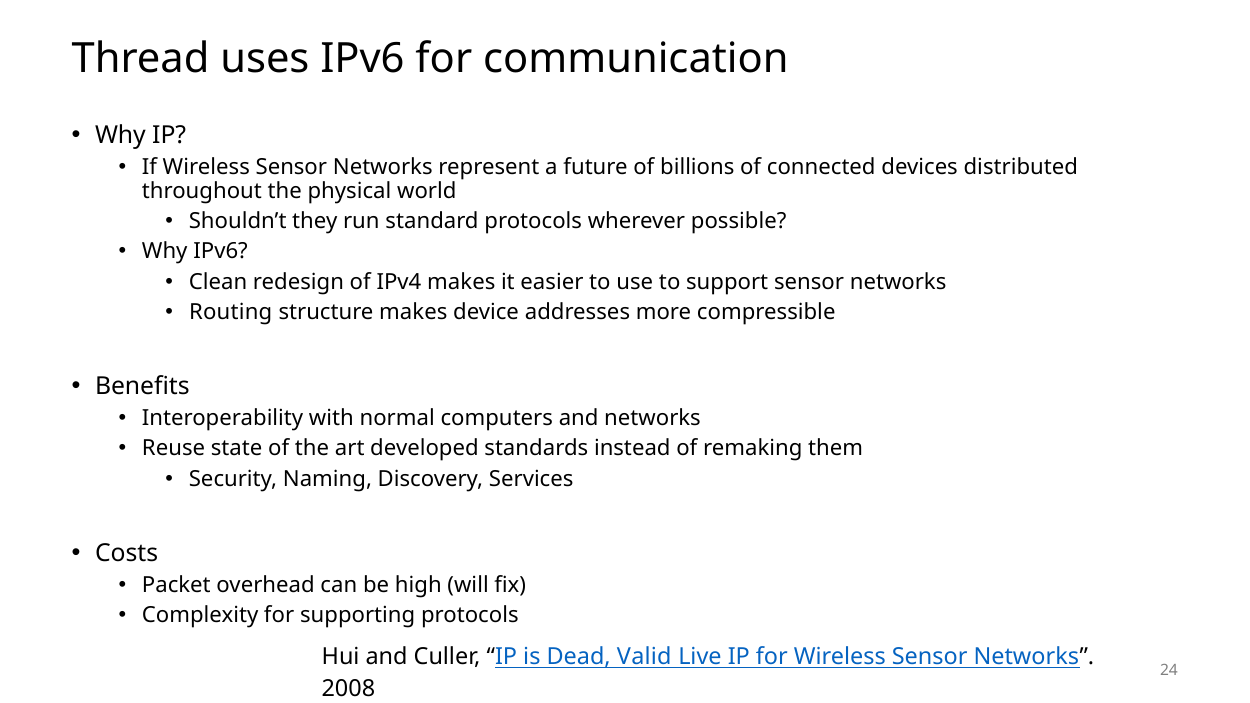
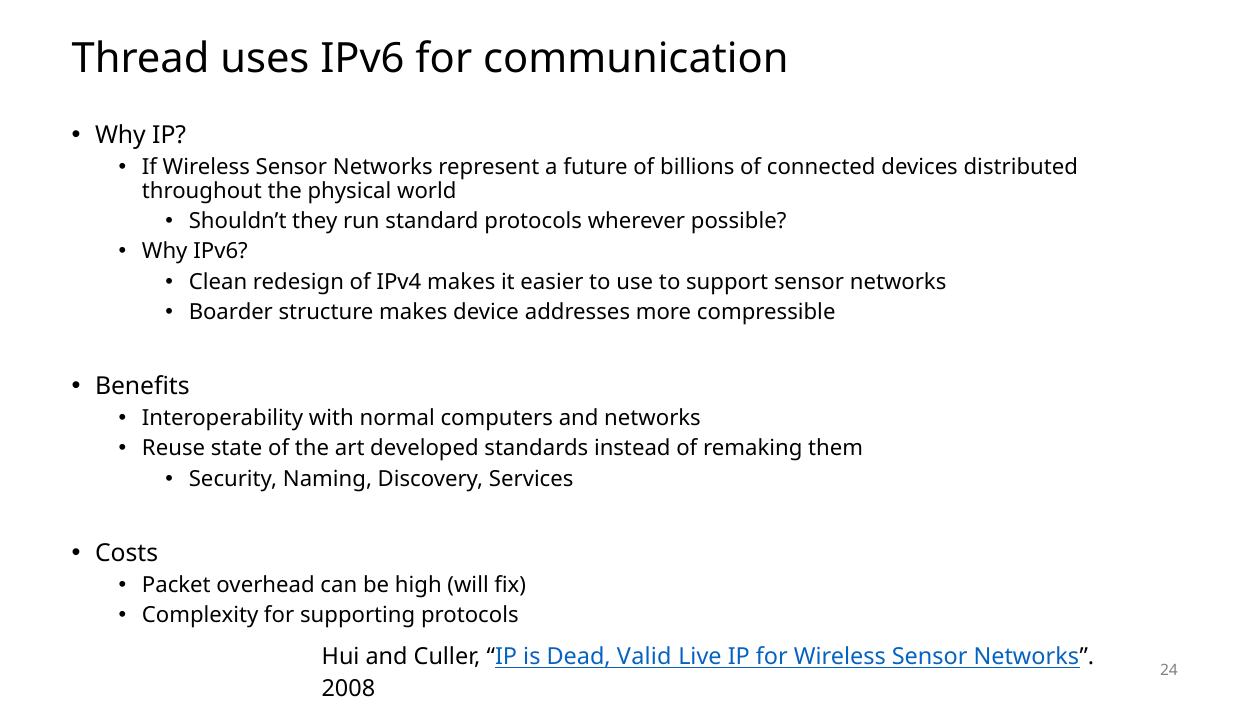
Routing: Routing -> Boarder (231, 312)
